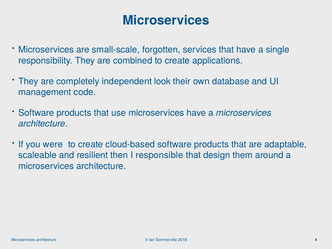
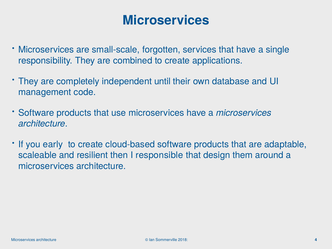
look: look -> until (162, 81)
were: were -> early (53, 144)
